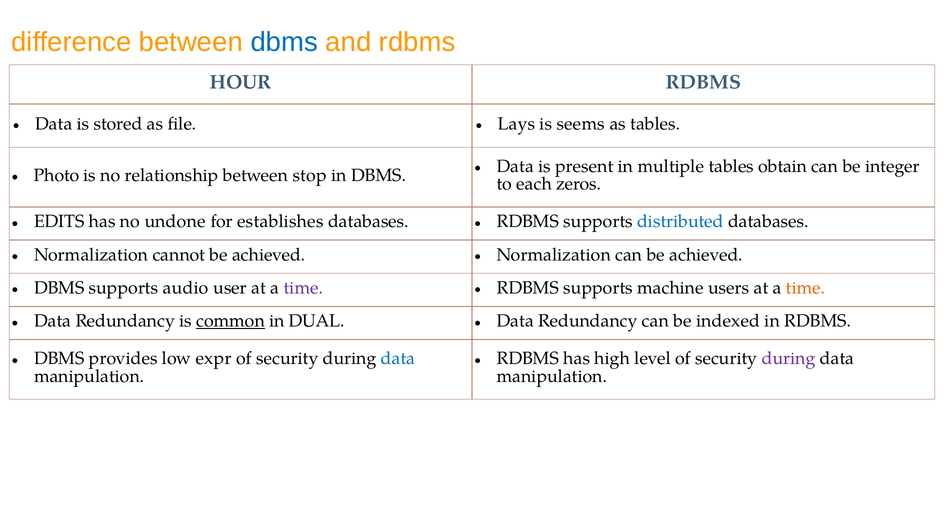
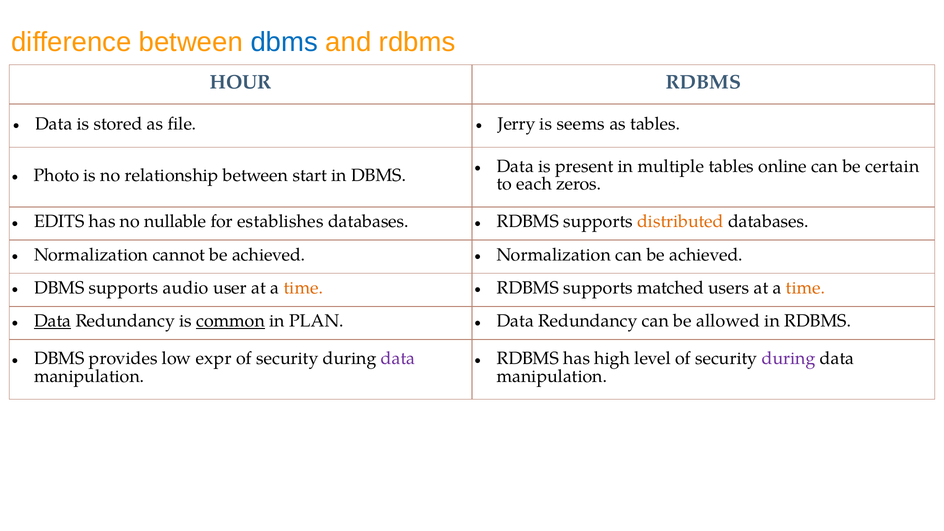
Lays: Lays -> Jerry (517, 124)
obtain: obtain -> online (783, 166)
integer: integer -> certain (892, 166)
stop: stop -> start (310, 175)
undone: undone -> nullable (175, 222)
distributed colour: blue -> orange (680, 222)
time colour: purple -> orange (303, 288)
machine: machine -> matched (671, 288)
Data underline: none -> present (53, 321)
DUAL: DUAL -> PLAN (317, 321)
indexed: indexed -> allowed (728, 321)
data colour: blue -> purple (398, 359)
